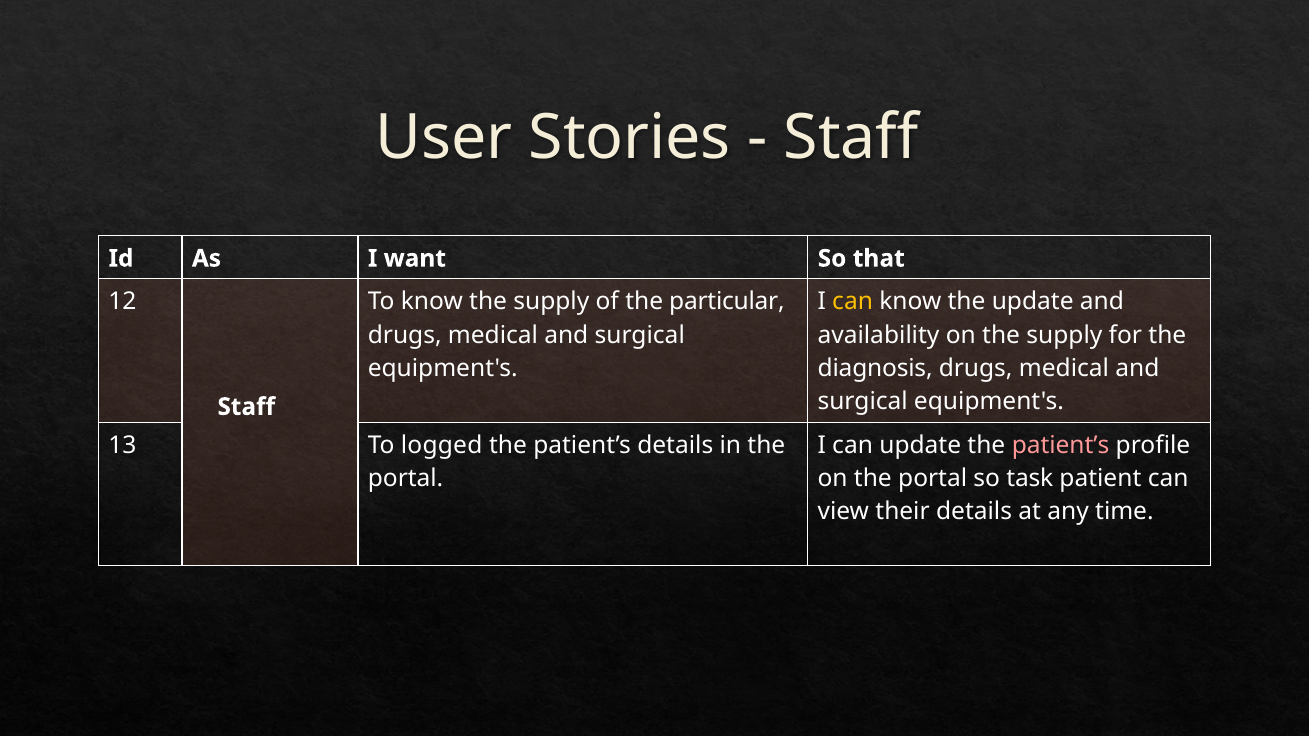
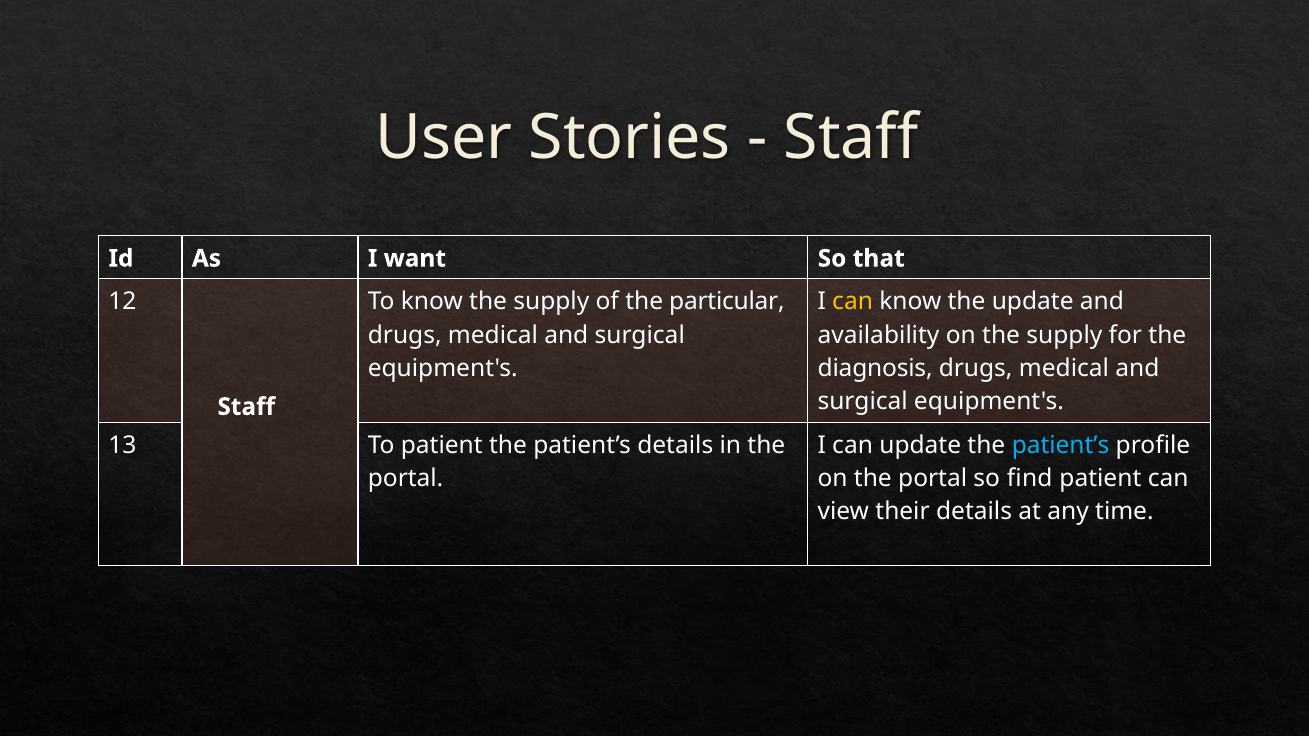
To logged: logged -> patient (442, 445)
patient’s colour: pink -> light blue (1061, 445)
task: task -> find (1030, 479)
